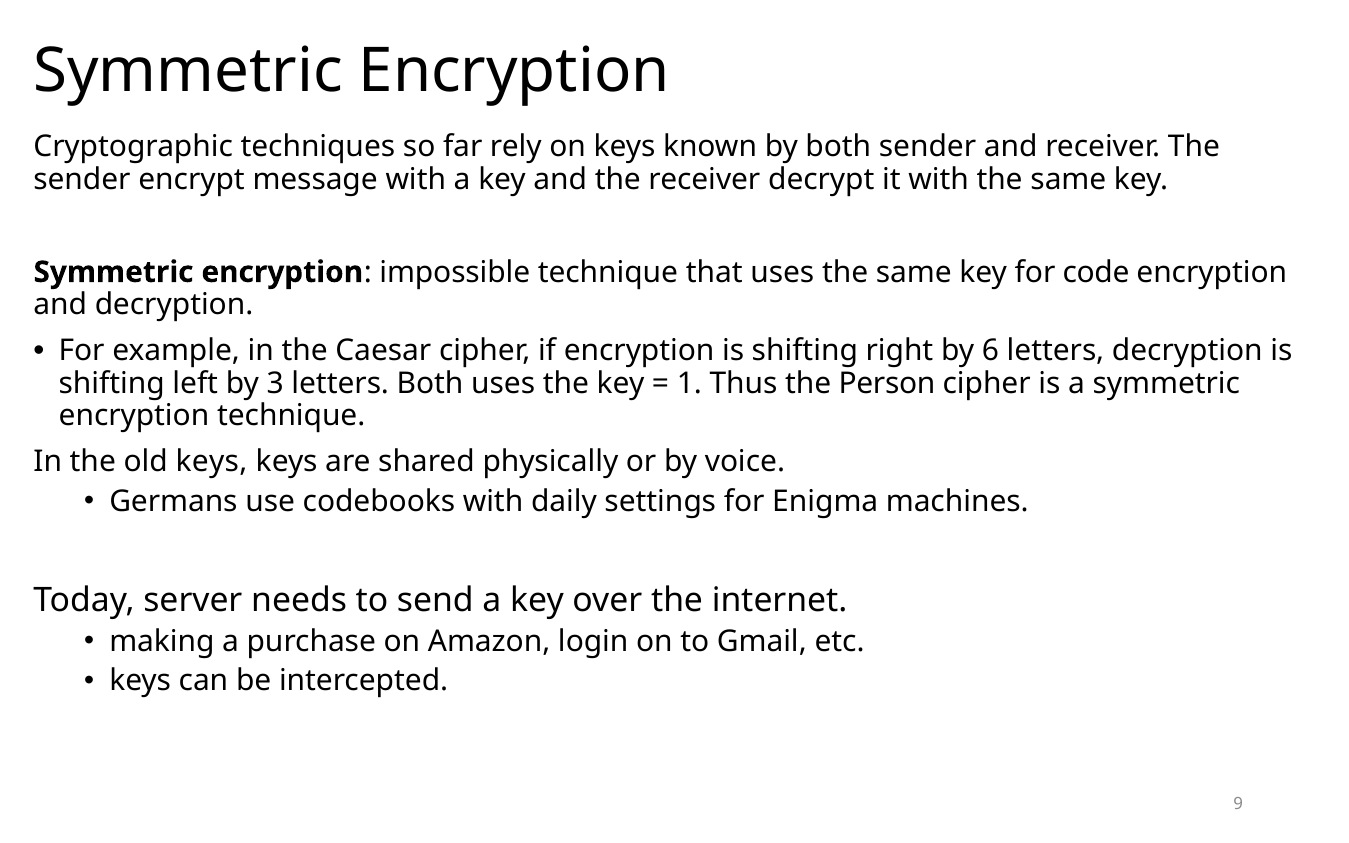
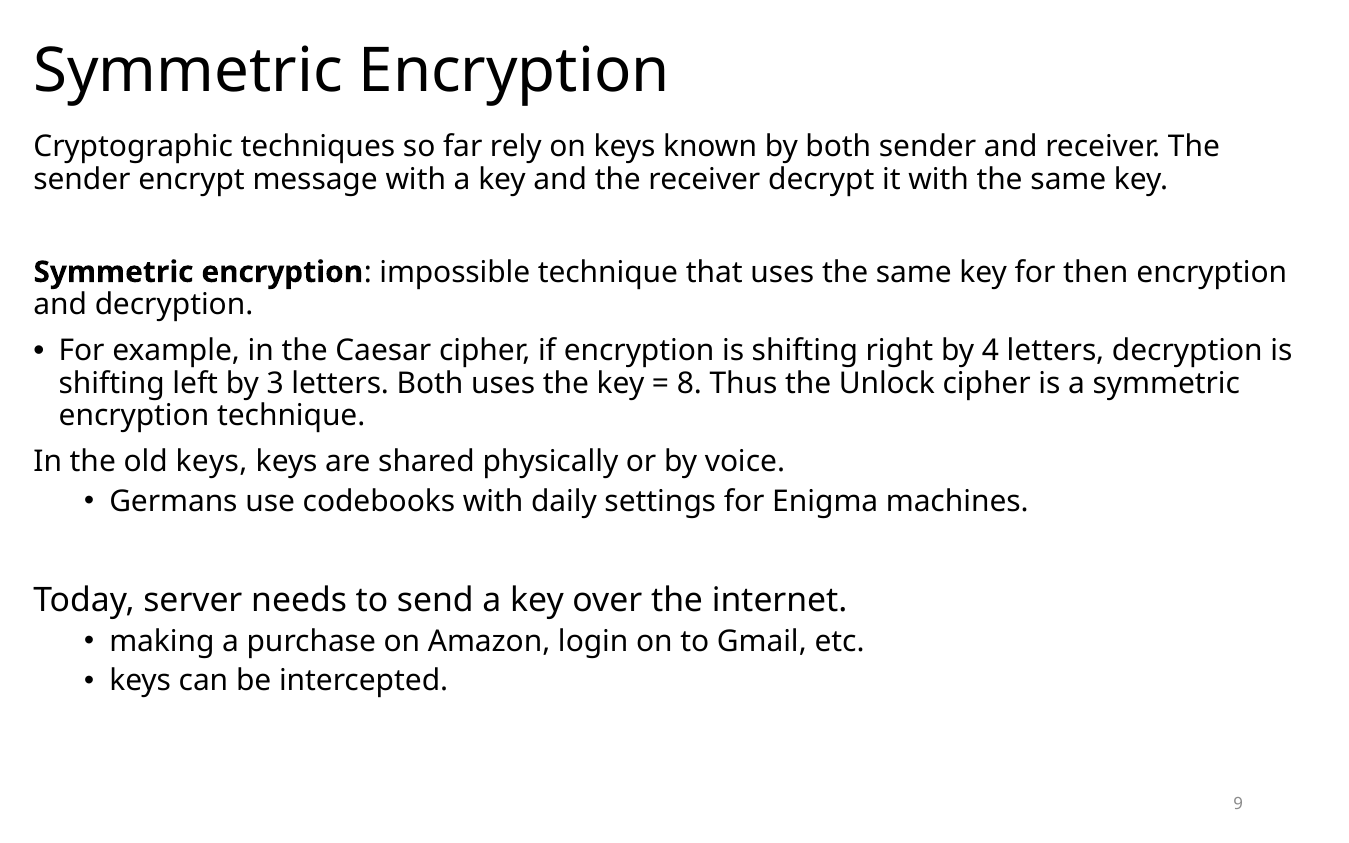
code: code -> then (1096, 272)
6: 6 -> 4 (990, 351)
1: 1 -> 8 (689, 383)
Person: Person -> Unlock (887, 383)
